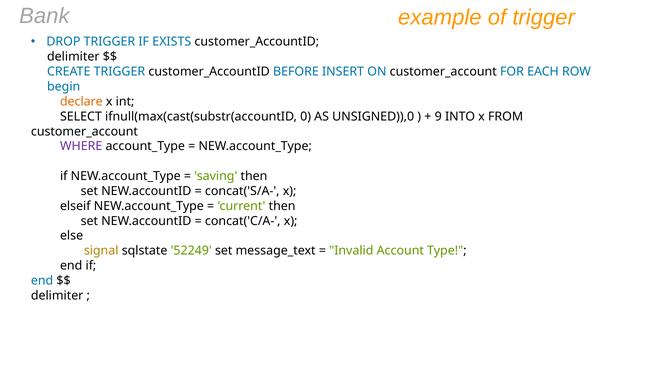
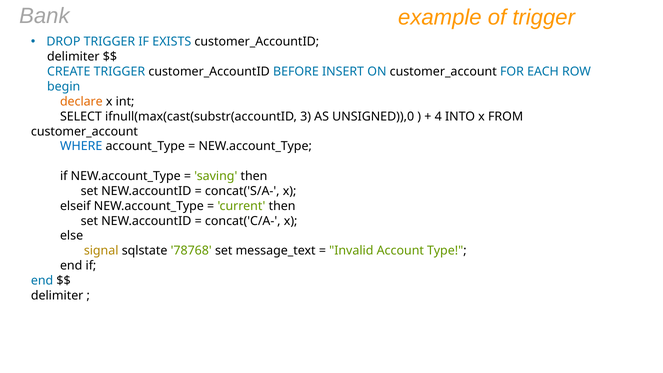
0: 0 -> 3 (306, 116)
9: 9 -> 4 (438, 116)
WHERE colour: purple -> blue (81, 146)
52249: 52249 -> 78768 (191, 251)
